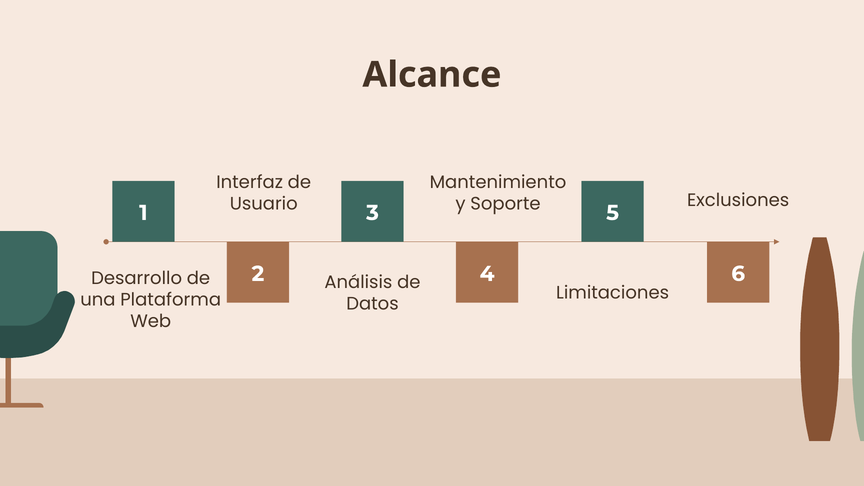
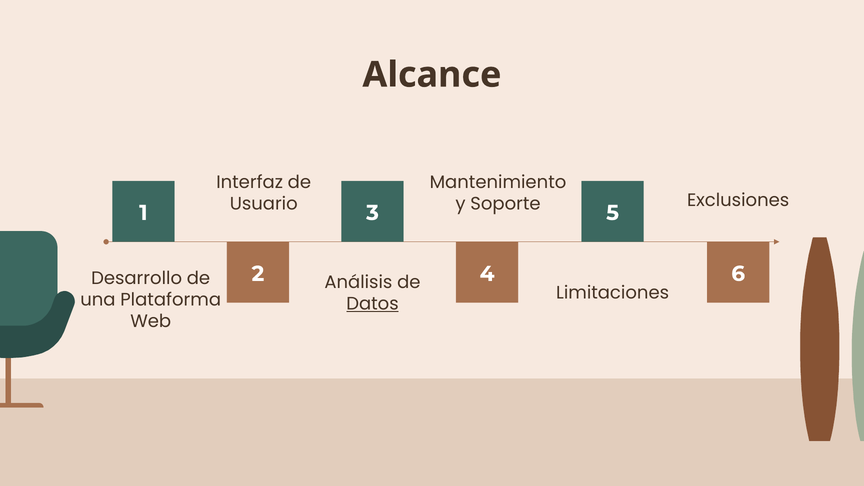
Datos underline: none -> present (372, 304)
